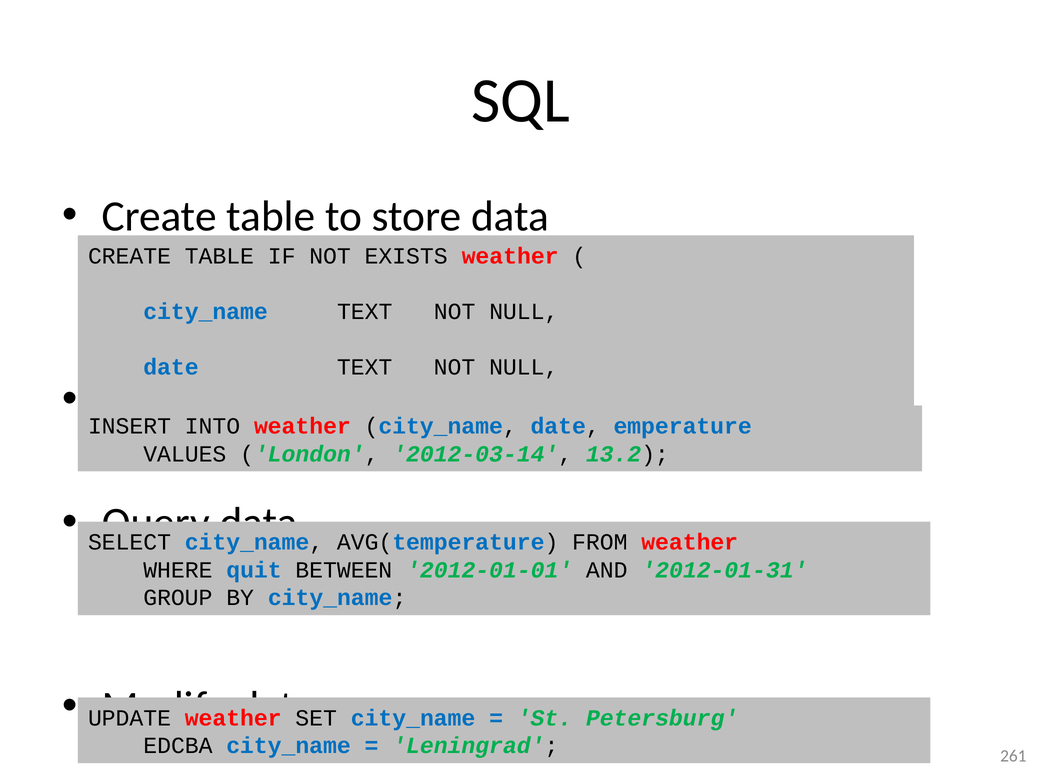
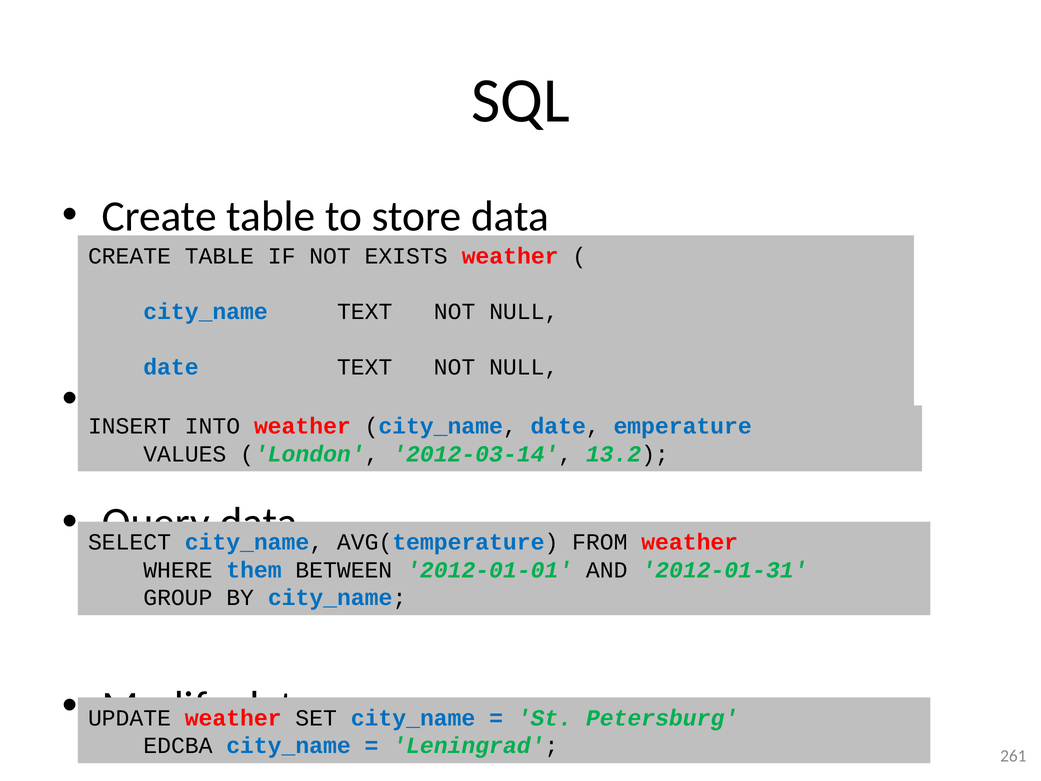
quit: quit -> them (254, 570)
